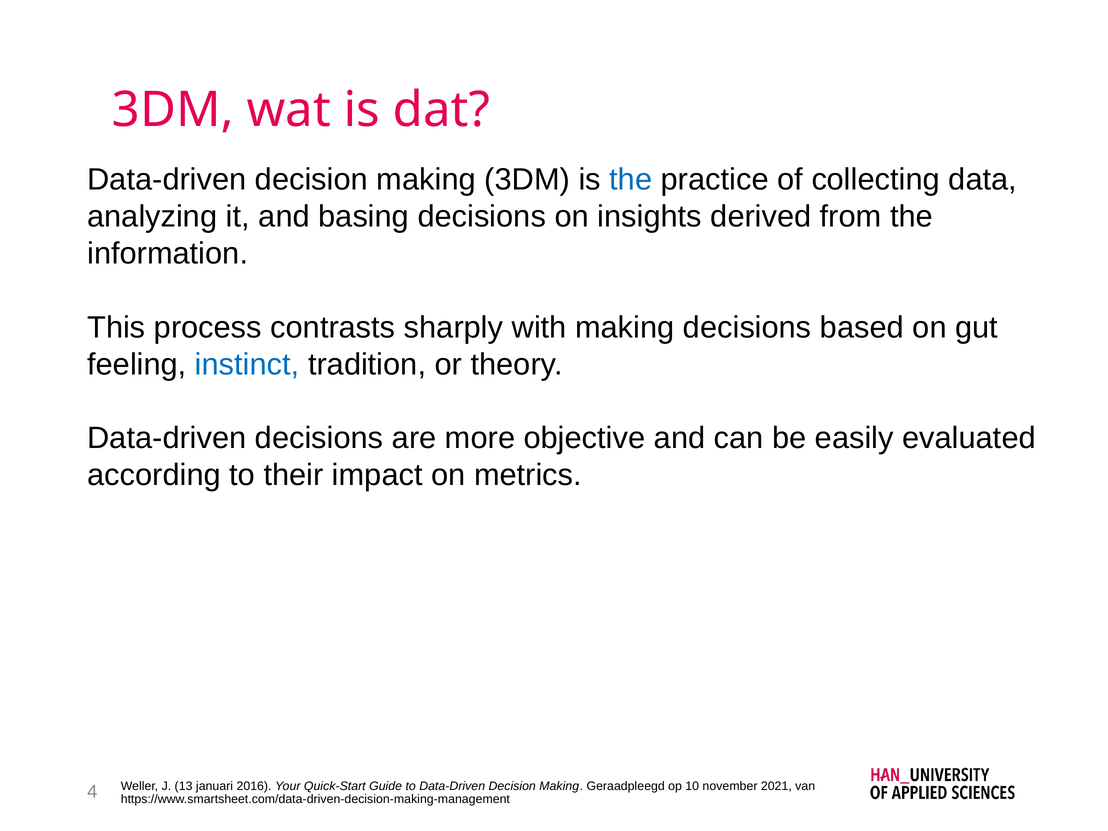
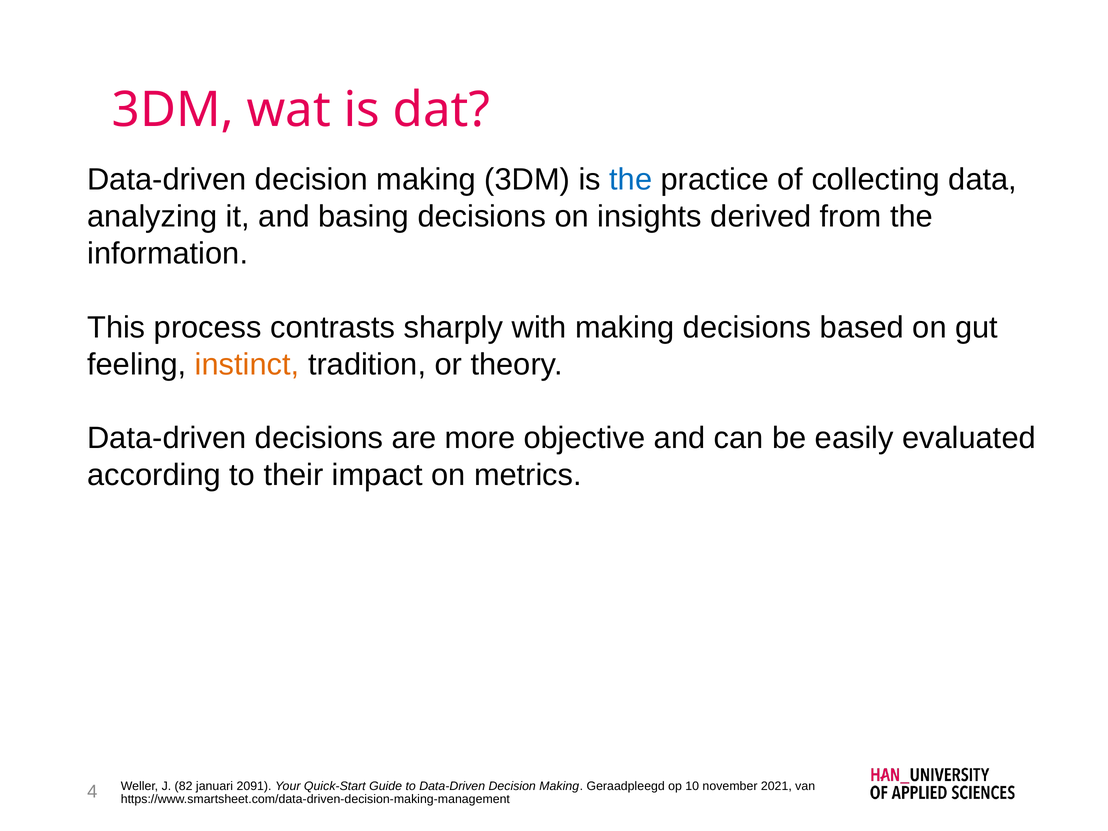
instinct colour: blue -> orange (247, 364)
13: 13 -> 82 (184, 786)
2016: 2016 -> 2091 (254, 786)
